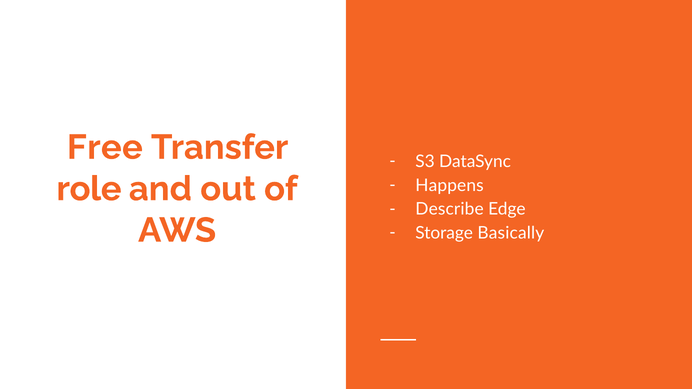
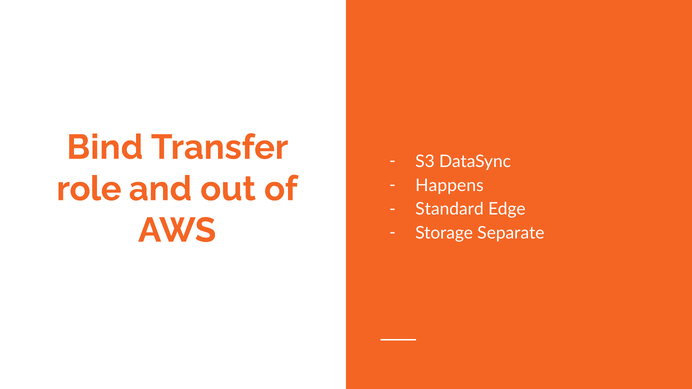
Free: Free -> Bind (105, 147)
Describe: Describe -> Standard (450, 209)
Basically: Basically -> Separate (511, 233)
